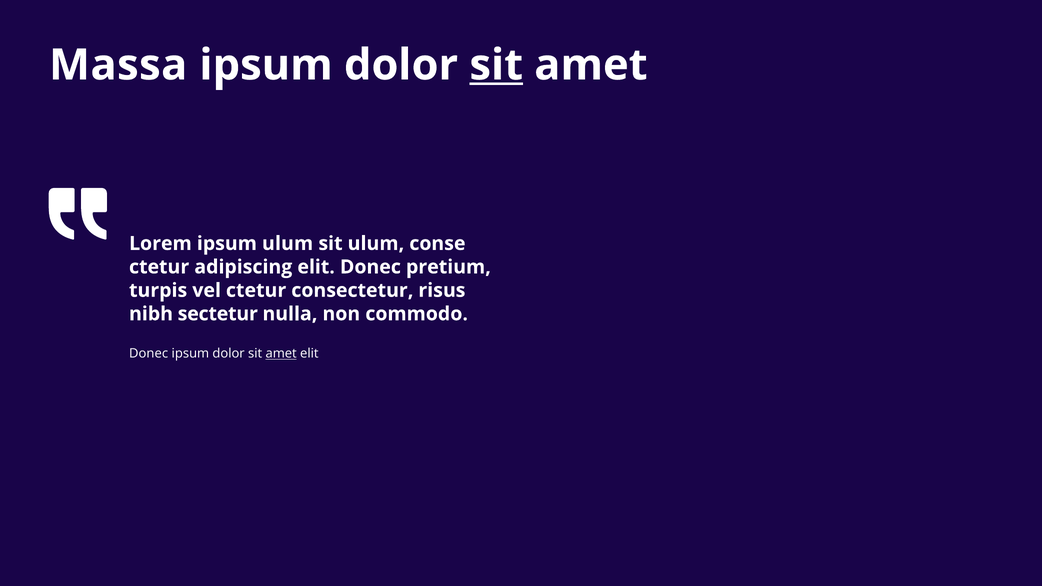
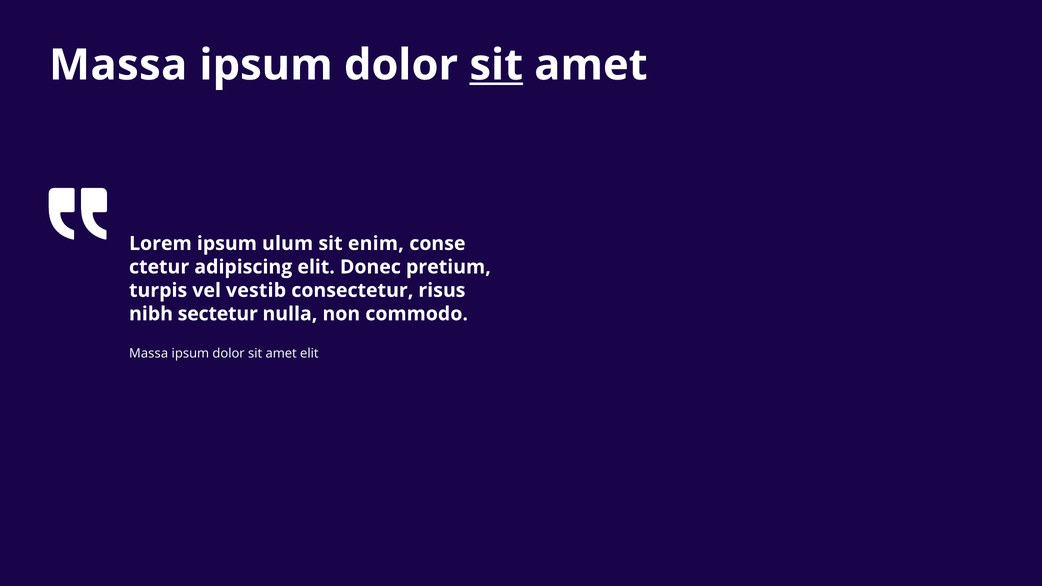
sit ulum: ulum -> enim (376, 244)
vel ctetur: ctetur -> vestib (256, 290)
Donec: Donec -> Massa (149, 354)
amet underline: present -> none (281, 354)
